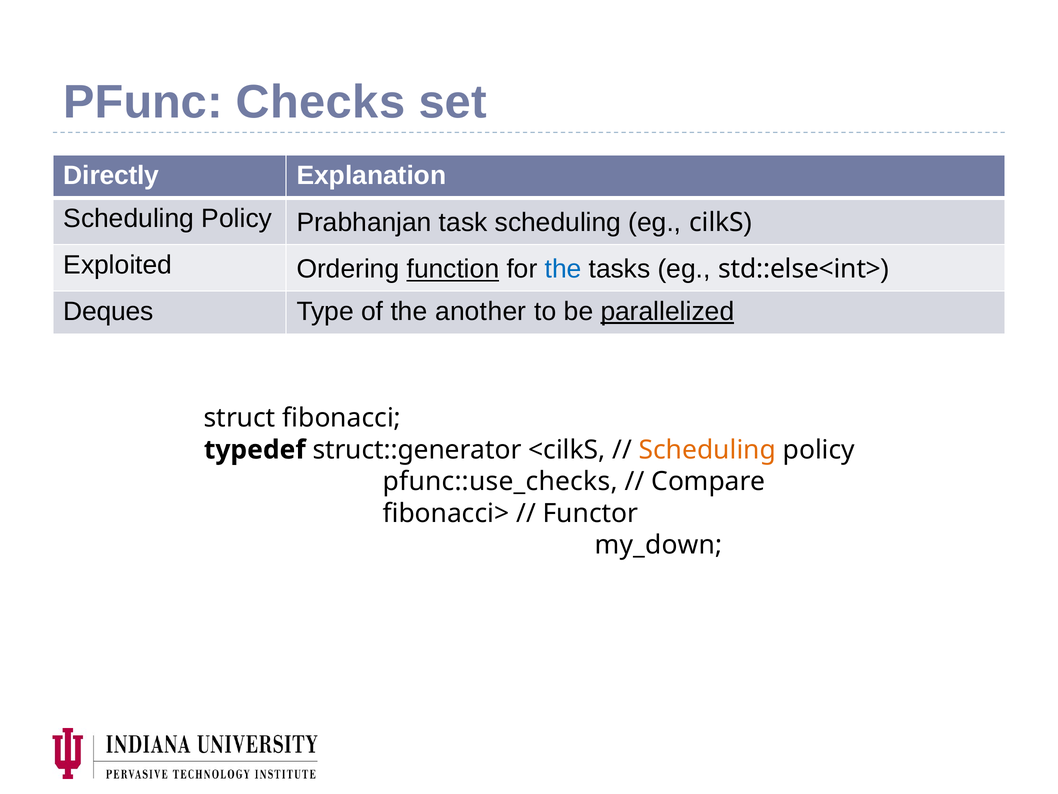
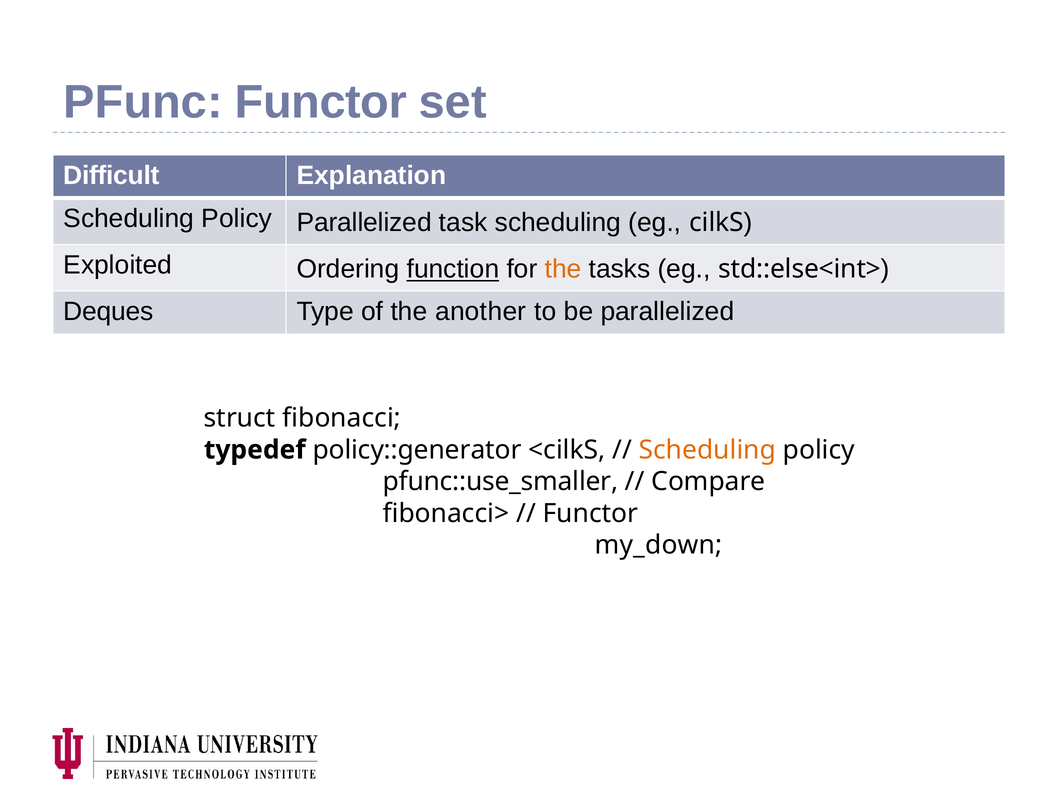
PFunc Checks: Checks -> Functor (321, 102)
Directly: Directly -> Difficult (111, 175)
Policy Prabhanjan: Prabhanjan -> Parallelized (364, 222)
the colour: blue -> orange (563, 269)
parallelized underline: present -> none (667, 311)
struct::generator: struct::generator -> policy::generator (417, 450)
pfunc::use_checks: pfunc::use_checks -> pfunc::use_smaller (500, 481)
